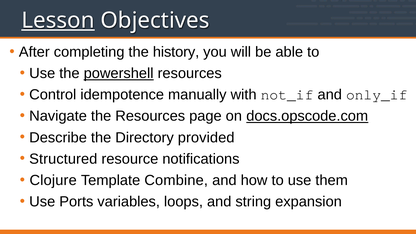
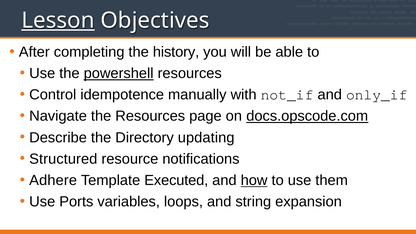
provided: provided -> updating (206, 137)
Clojure: Clojure -> Adhere (53, 180)
Combine: Combine -> Executed (176, 180)
how underline: none -> present (254, 180)
